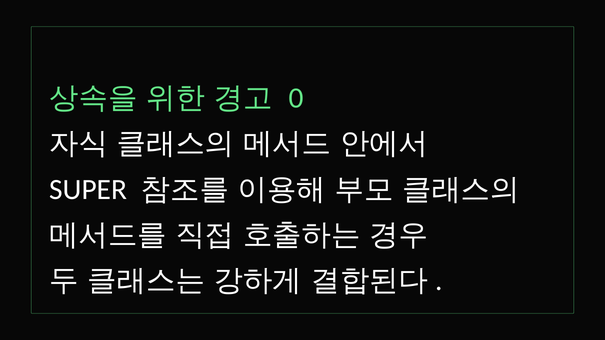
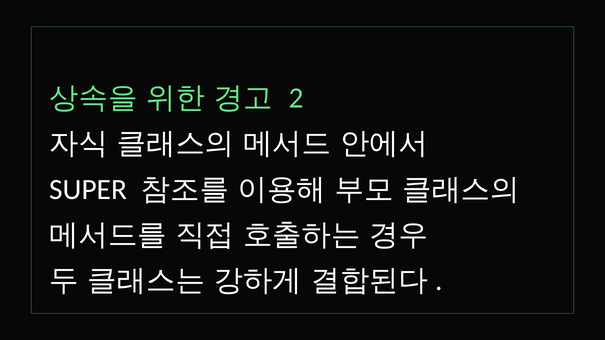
0: 0 -> 2 (296, 98)
